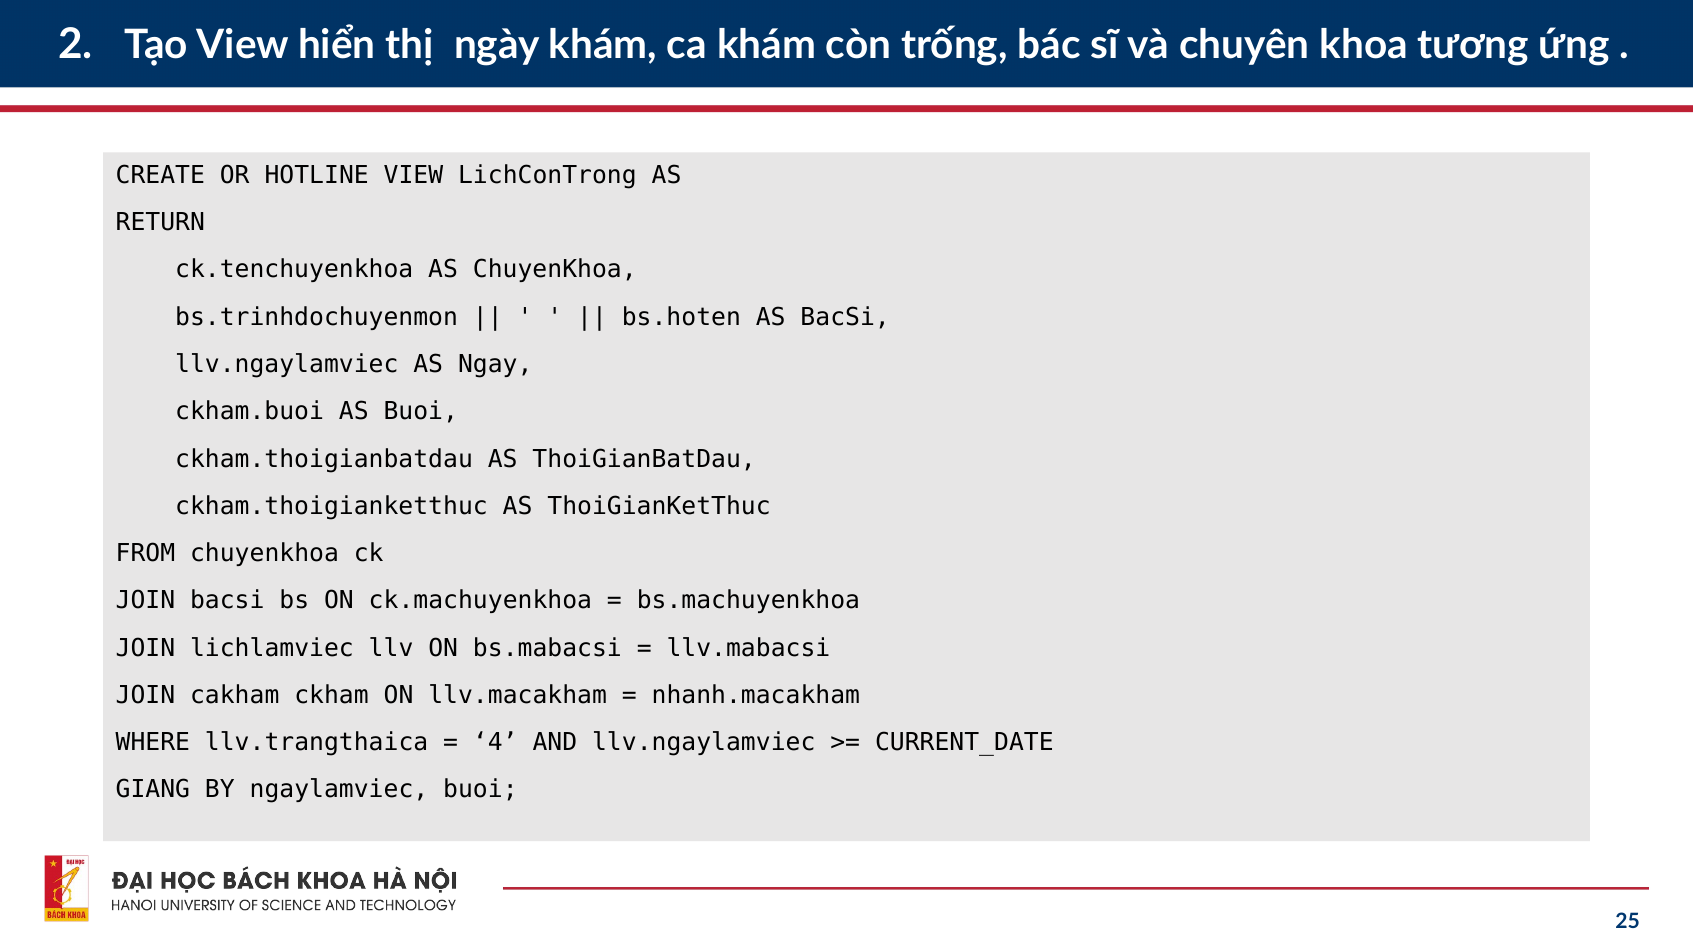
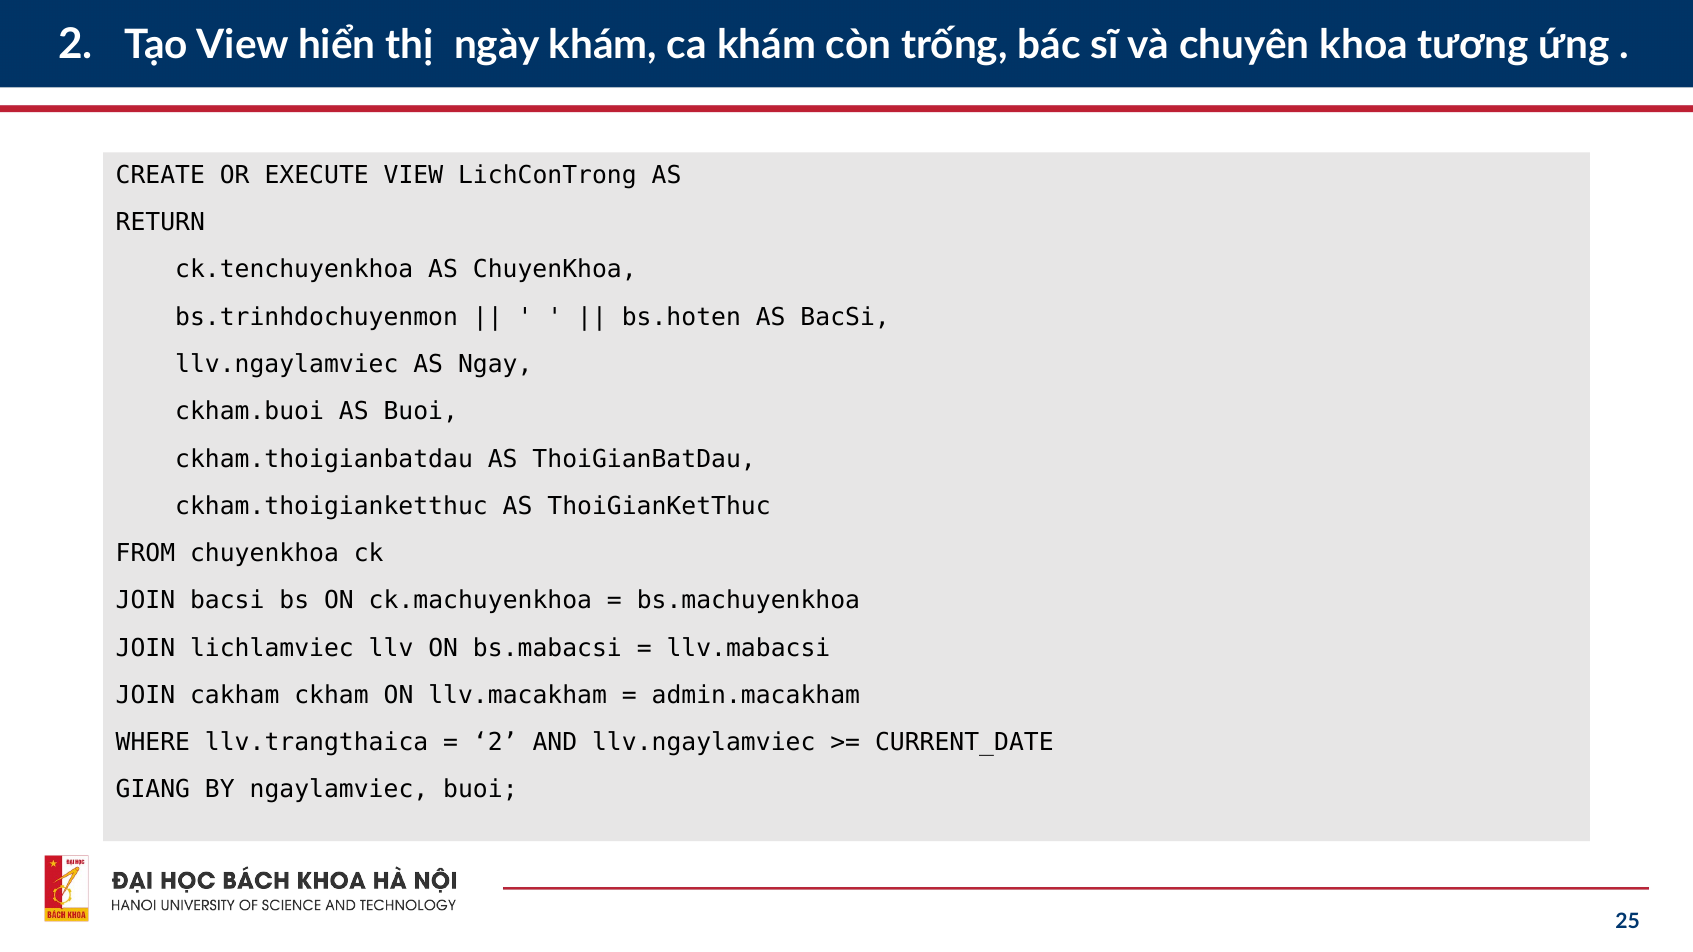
HOTLINE: HOTLINE -> EXECUTE (317, 175)
nhanh.macakham: nhanh.macakham -> admin.macakham (756, 696)
4: 4 -> 2 (495, 743)
